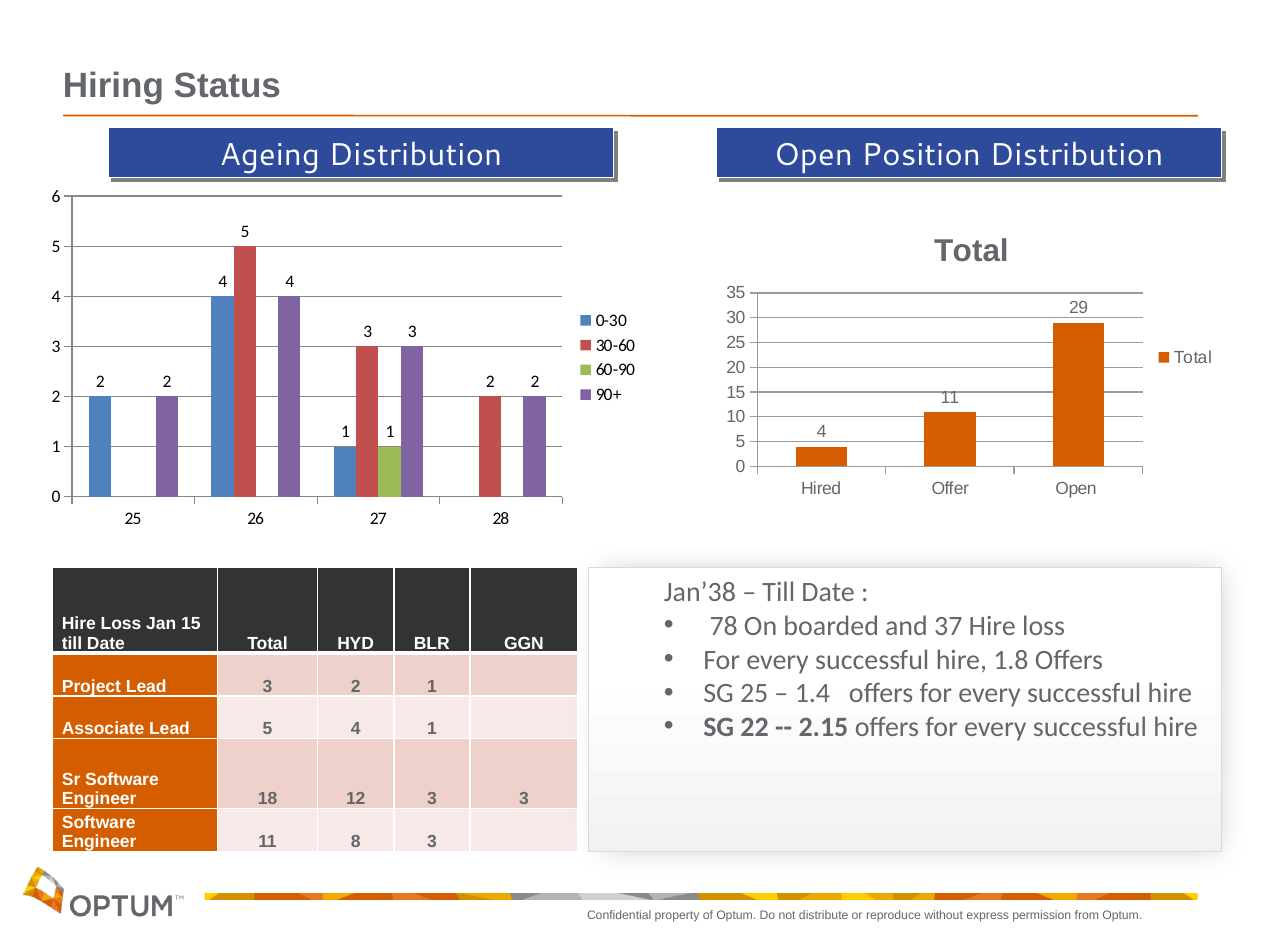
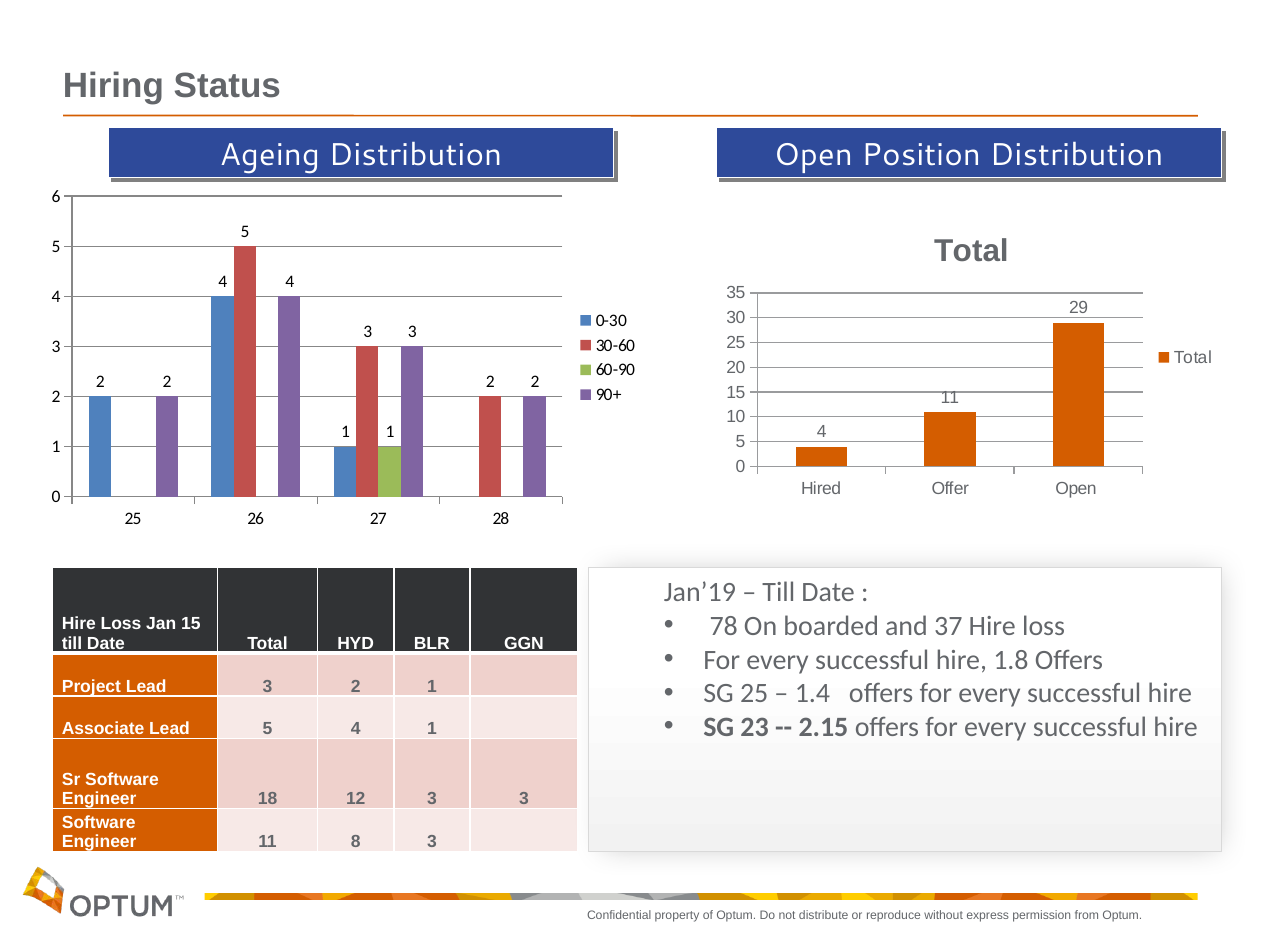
Jan’38: Jan’38 -> Jan’19 (700, 592)
22: 22 -> 23 (755, 727)
